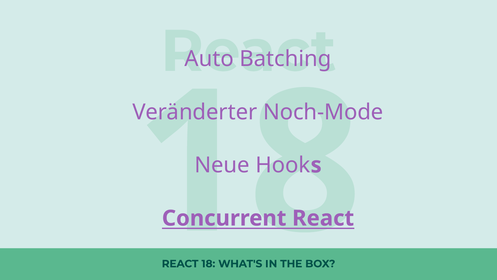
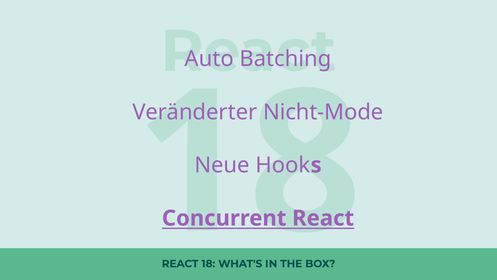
Noch-Mode: Noch-Mode -> Nicht-Mode (323, 112)
